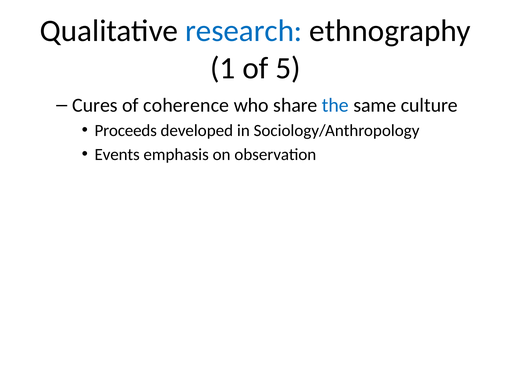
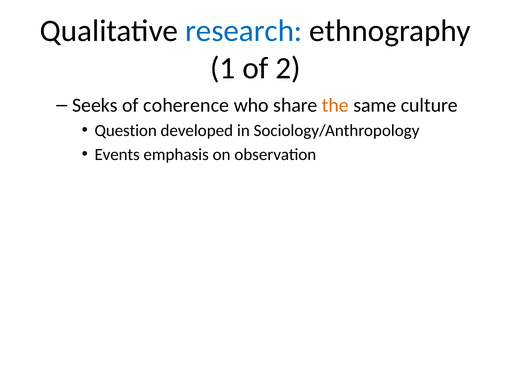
5: 5 -> 2 (288, 68)
Cures: Cures -> Seeks (95, 105)
the colour: blue -> orange (335, 105)
Proceeds: Proceeds -> Question (126, 131)
